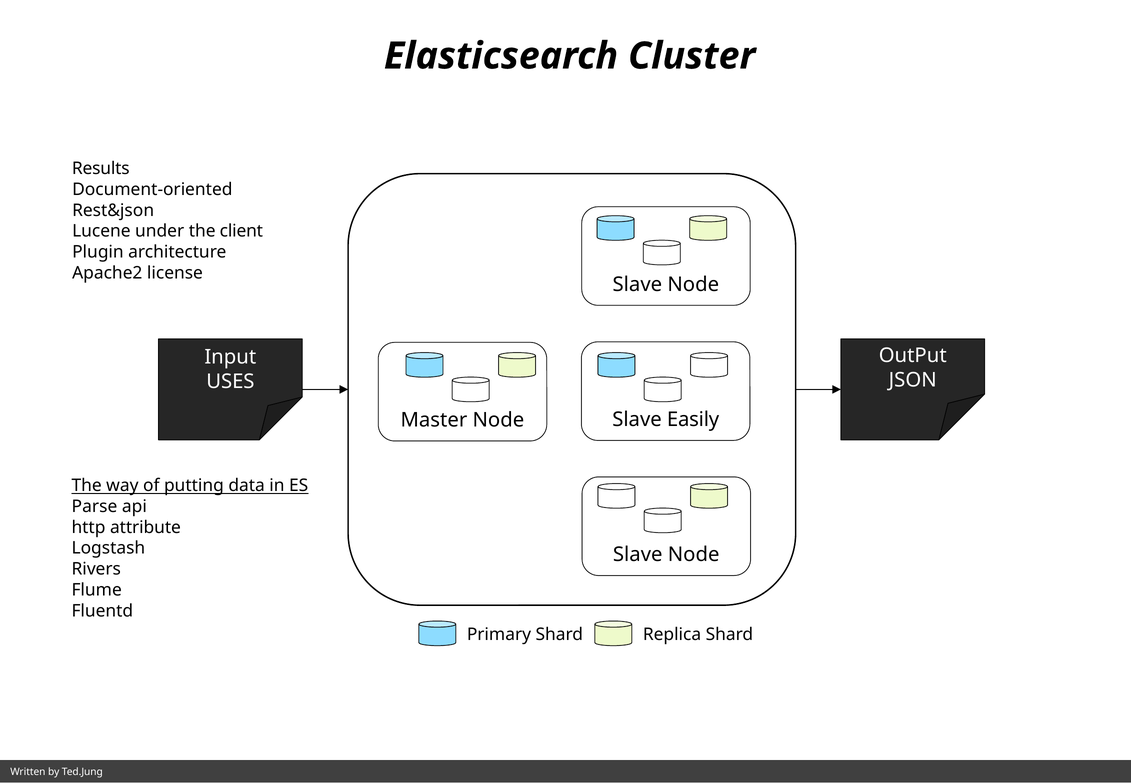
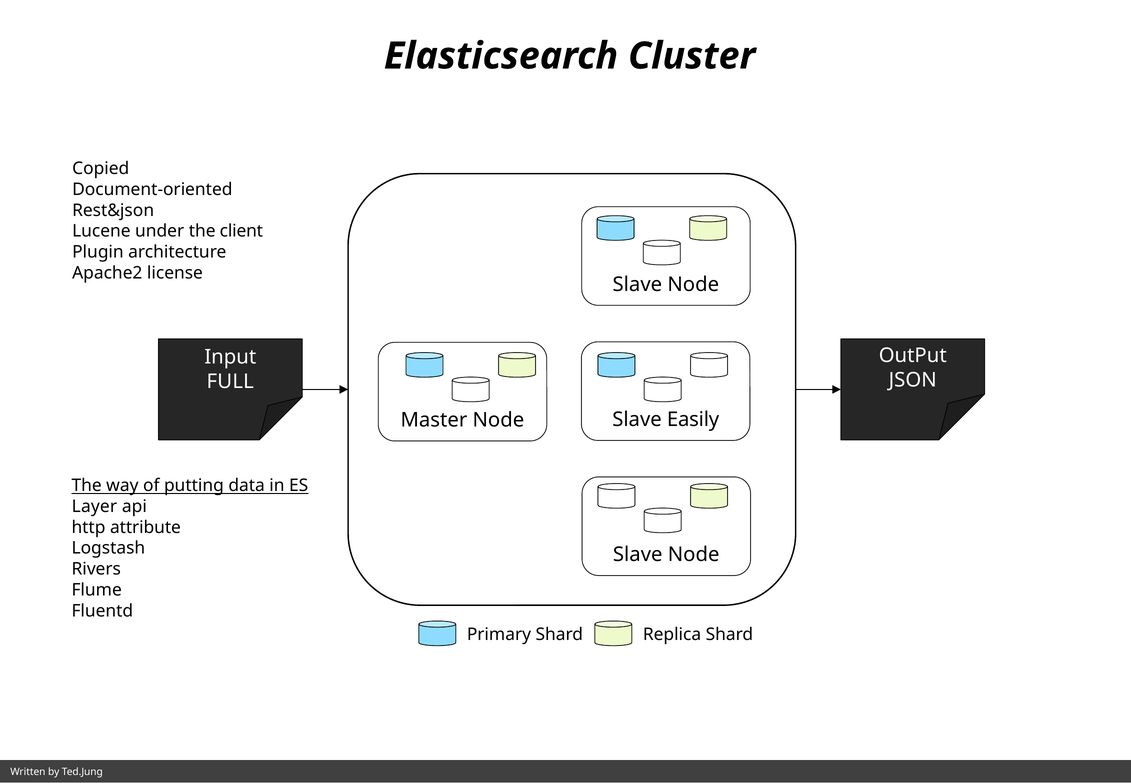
Results: Results -> Copied (101, 169)
USES: USES -> FULL (230, 382)
Parse: Parse -> Layer (94, 506)
